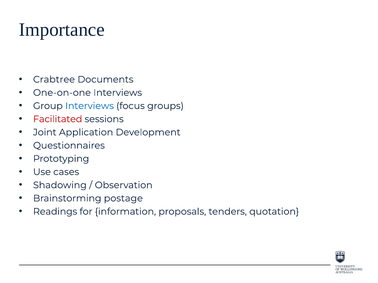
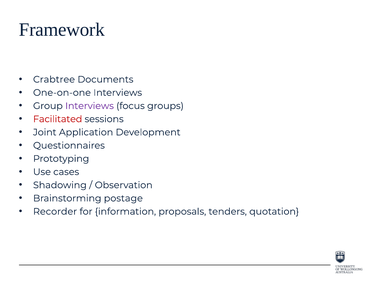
Importance: Importance -> Framework (62, 30)
Interviews colour: blue -> purple (90, 106)
Readings: Readings -> Recorder (55, 212)
